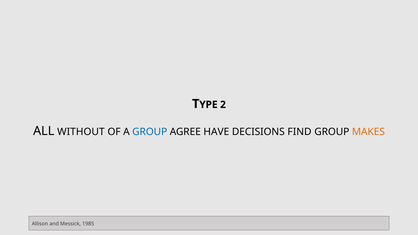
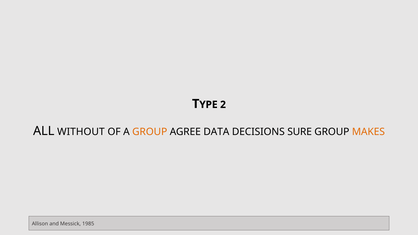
GROUP colour: blue -> orange (150, 132)
HAVE: HAVE -> DATA (216, 132)
FIND: FIND -> SURE (300, 132)
